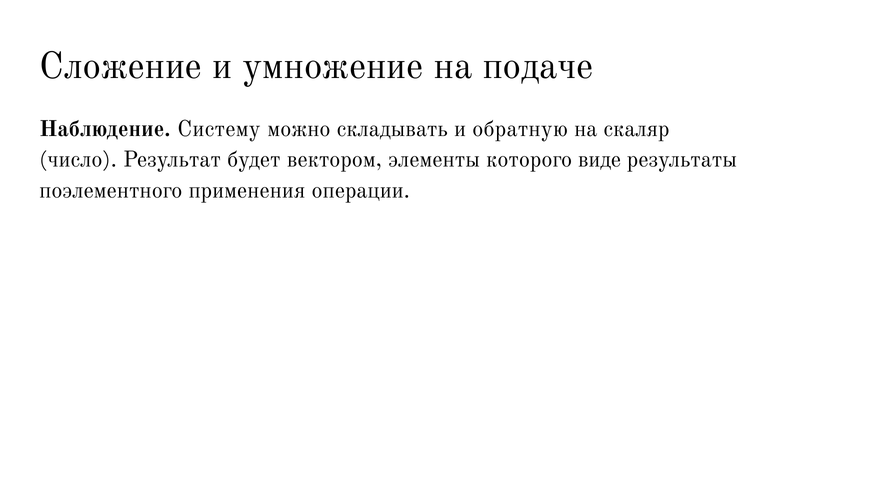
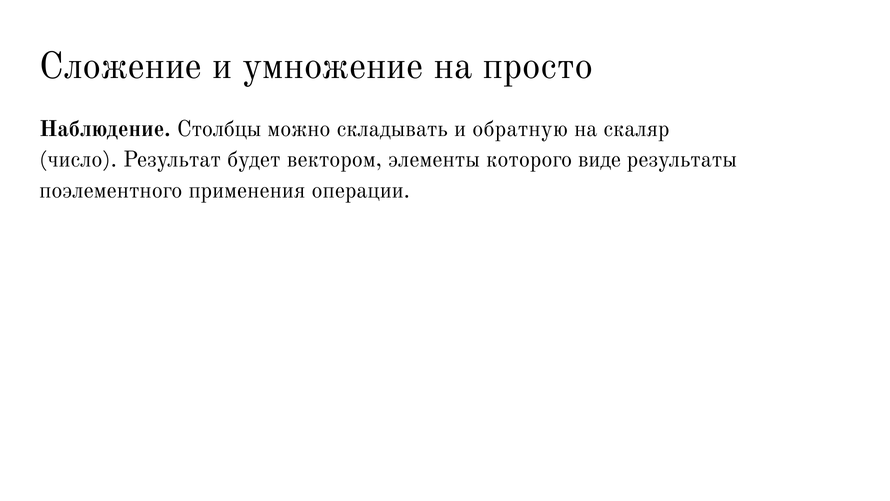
подаче: подаче -> просто (538, 66)
Систему: Систему -> Столбцы (219, 129)
